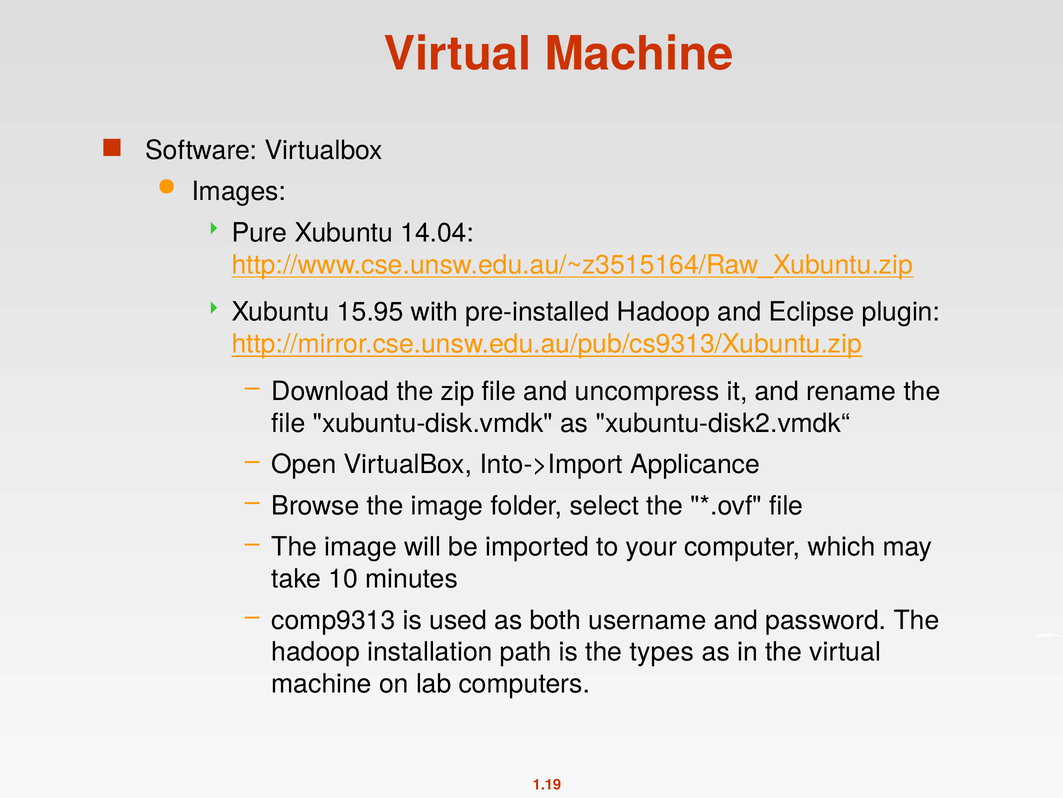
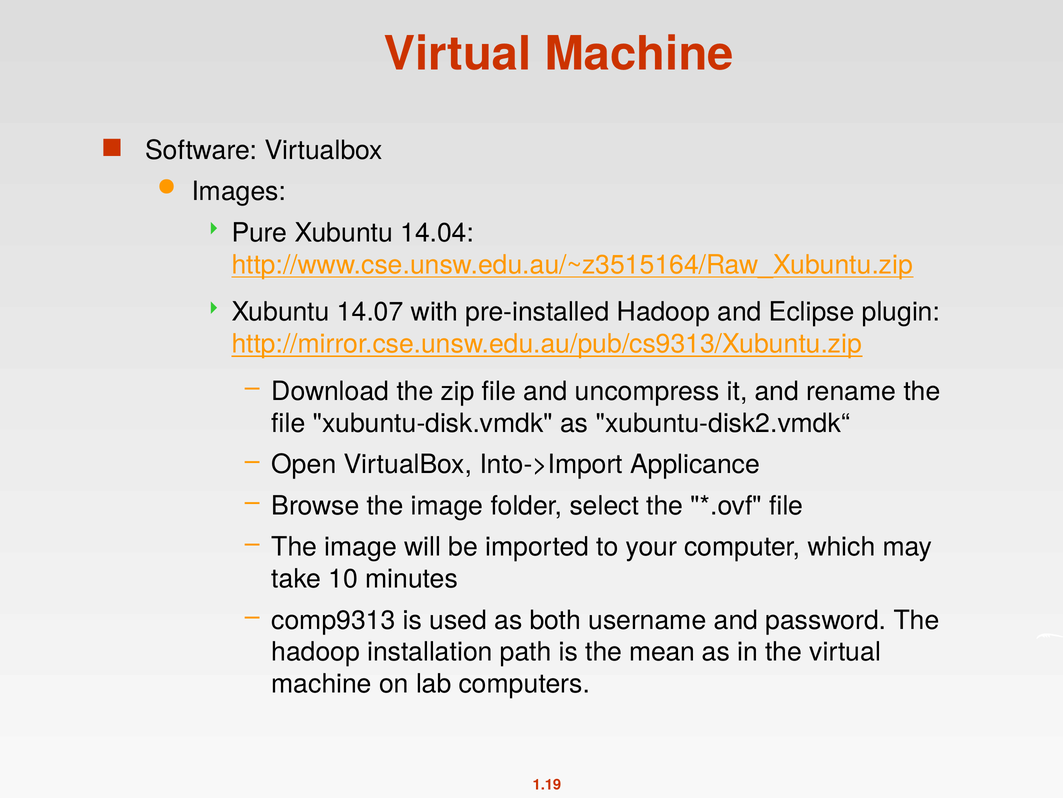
15.95: 15.95 -> 14.07 (370, 312)
types: types -> mean (662, 652)
